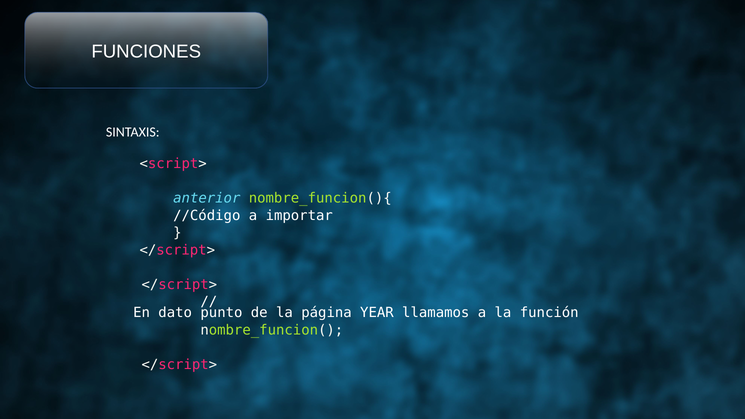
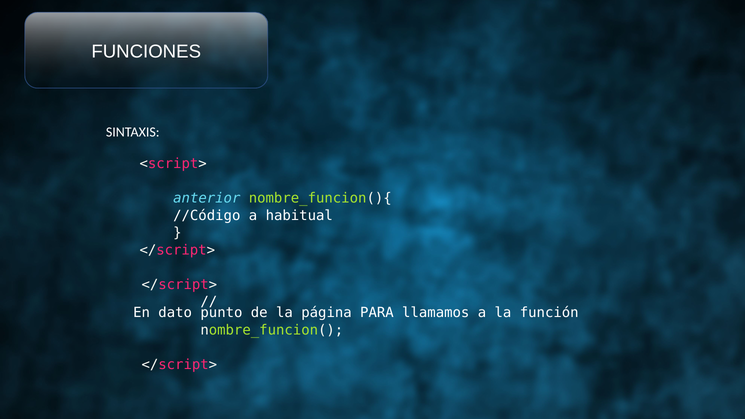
importar: importar -> habitual (299, 215)
YEAR: YEAR -> PARA (377, 313)
